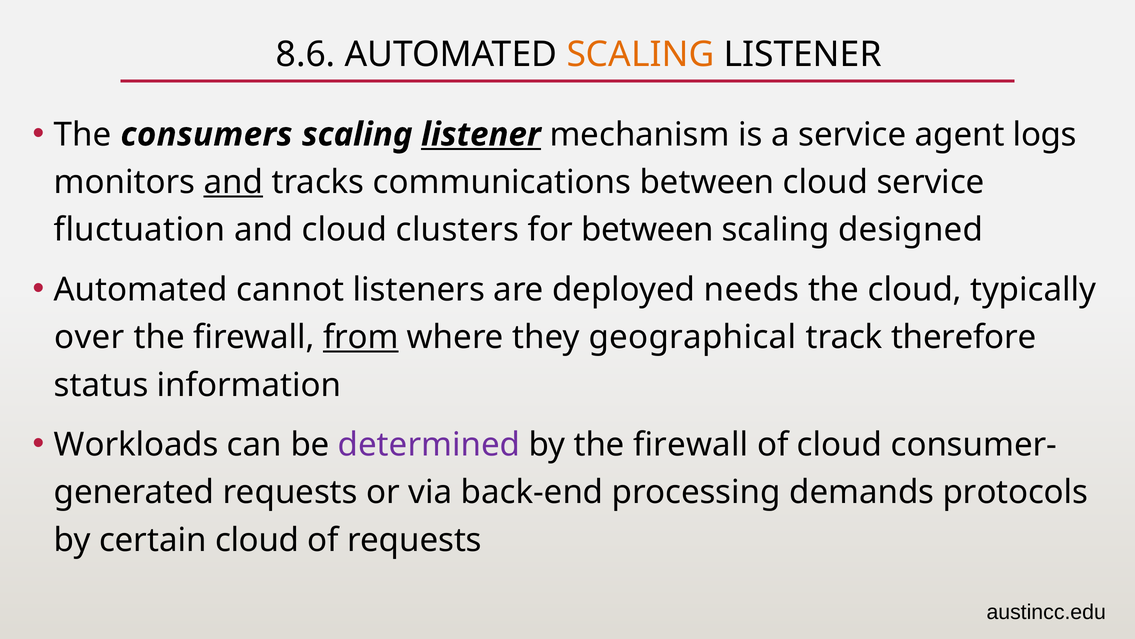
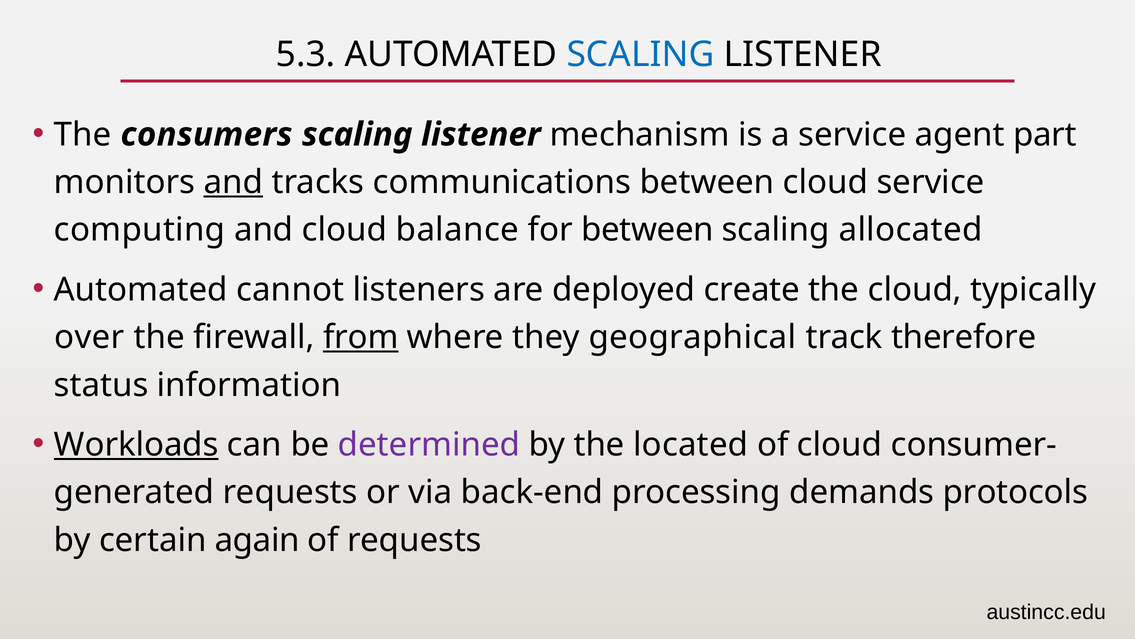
8.6: 8.6 -> 5.3 (306, 54)
SCALING colour: orange -> blue (640, 54)
listener underline: present -> none (481, 134)
logs: logs -> part (1045, 134)
fluctuation: fluctuation -> computing (140, 230)
clusters: clusters -> balance (457, 230)
designed: designed -> allocated (911, 230)
needs: needs -> create (752, 289)
Workloads underline: none -> present (136, 444)
by the firewall: firewall -> located (691, 444)
certain cloud: cloud -> again (257, 540)
